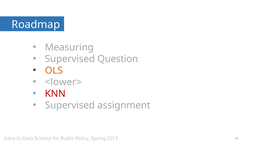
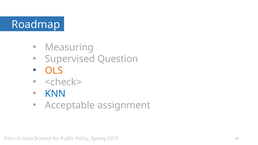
<lower>: <lower> -> <check> (63, 82)
KNN colour: red -> blue (55, 94)
Supervised: Supervised -> Acceptable (70, 105)
